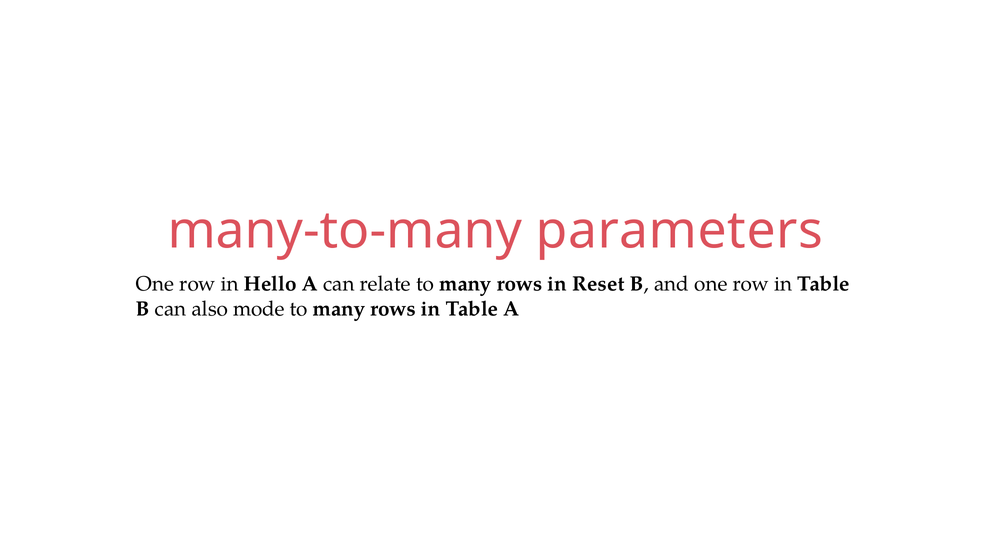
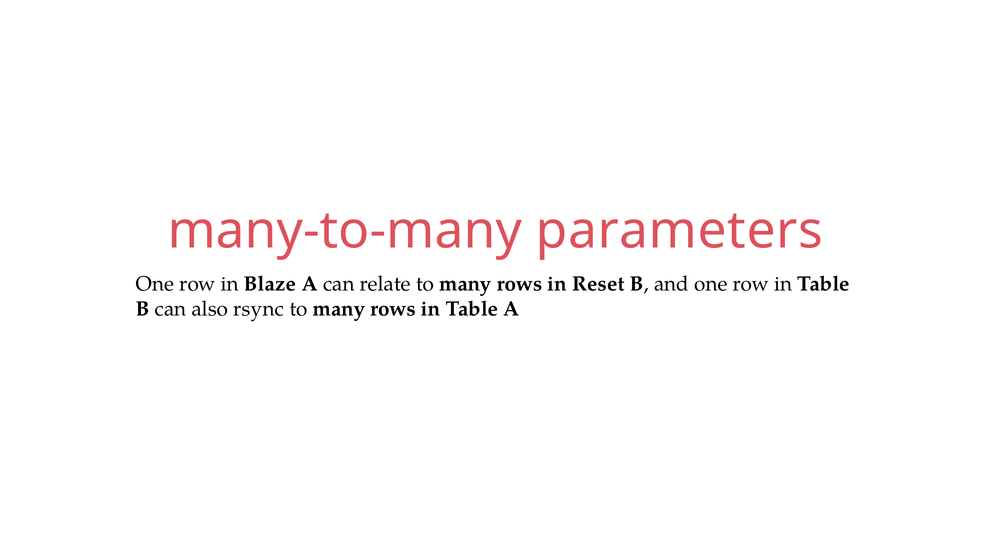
Hello: Hello -> Blaze (270, 284)
mode: mode -> rsync (259, 309)
